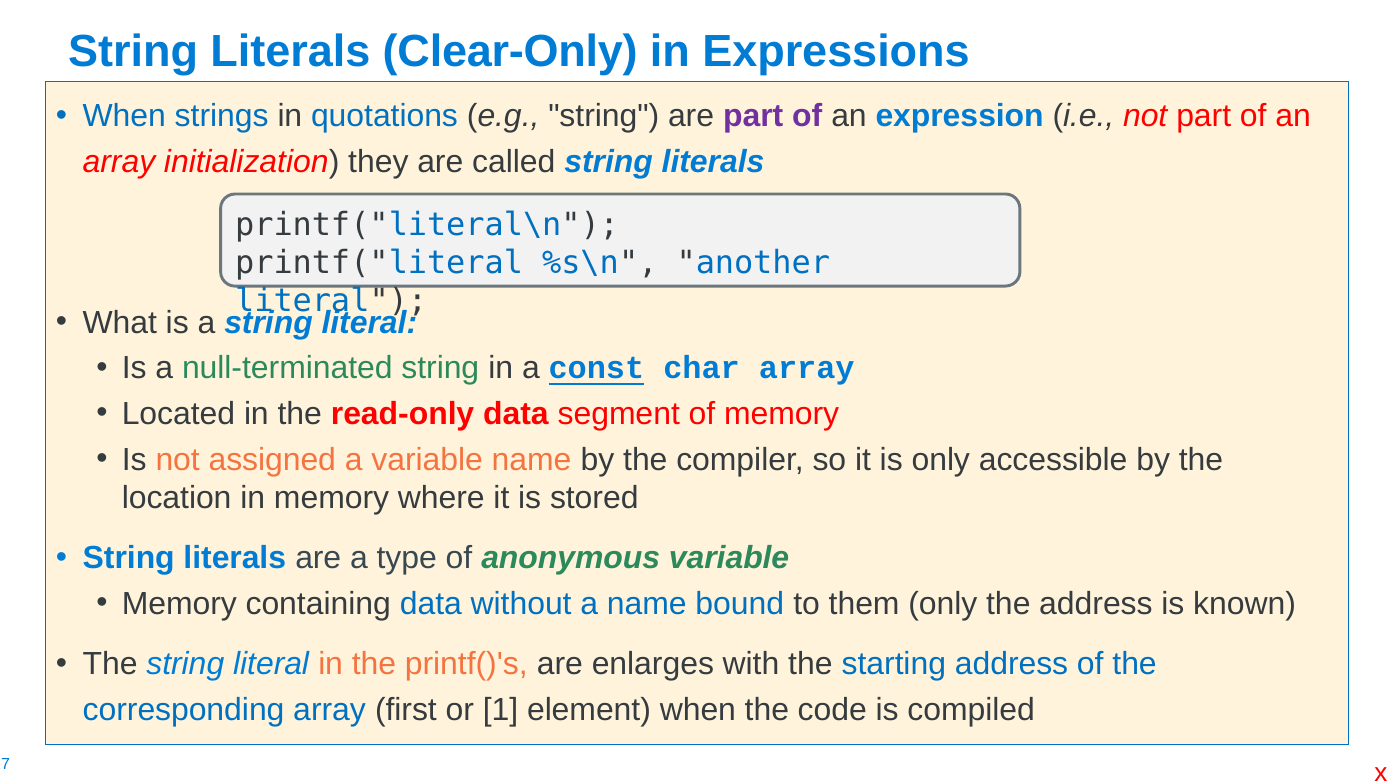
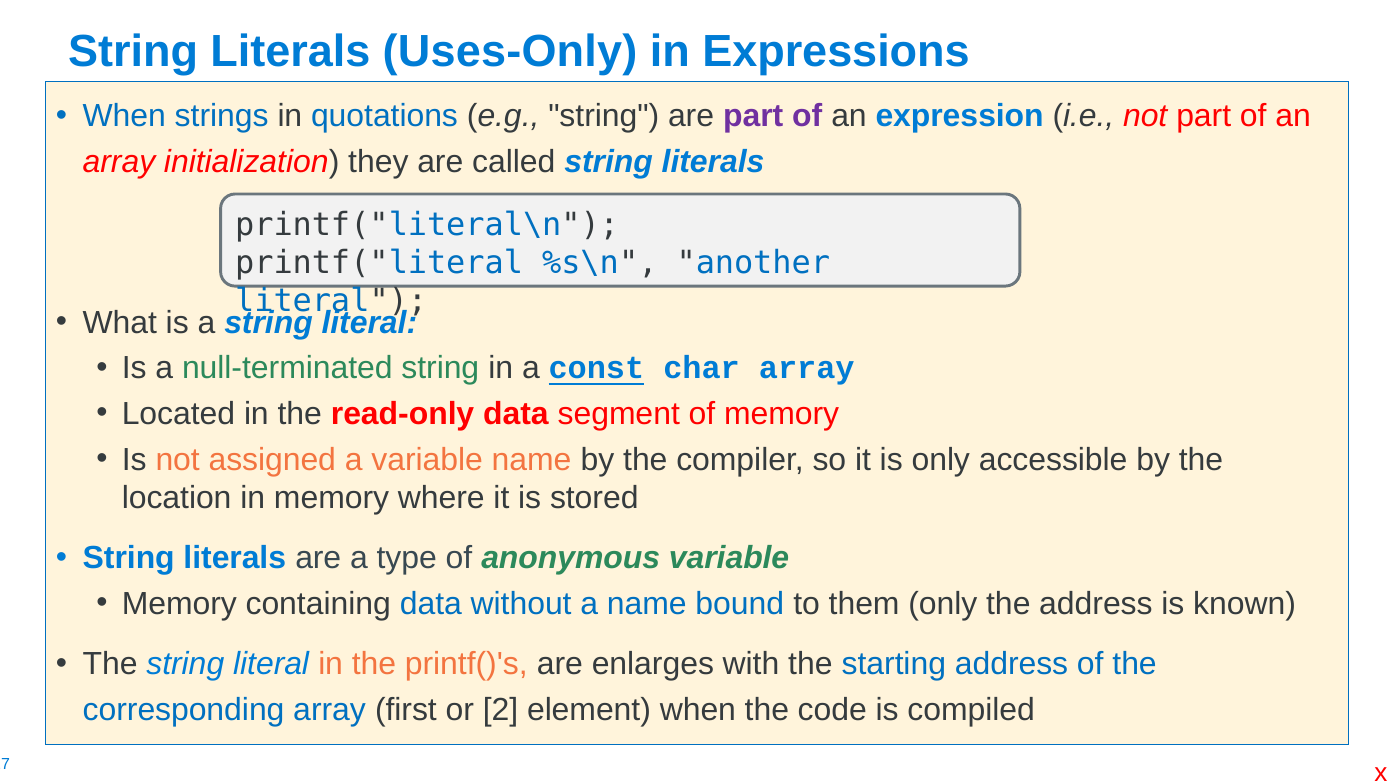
Clear-Only: Clear-Only -> Uses-Only (510, 51)
1: 1 -> 2 (501, 710)
